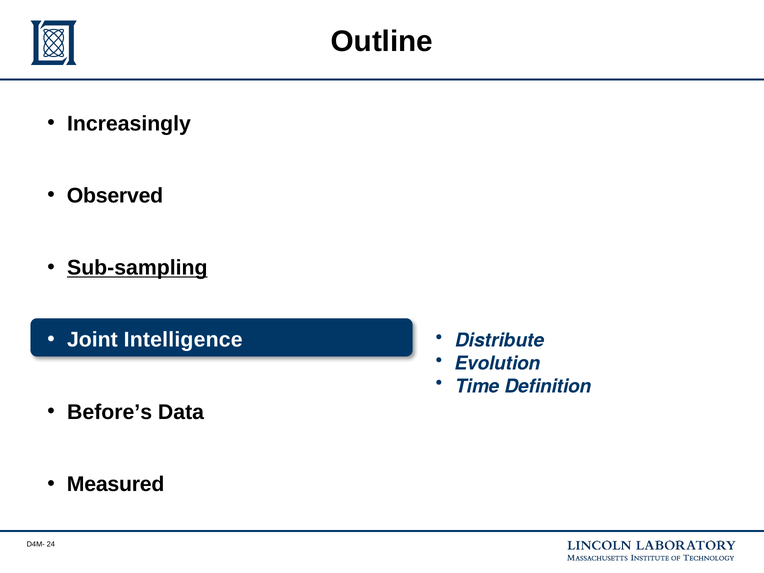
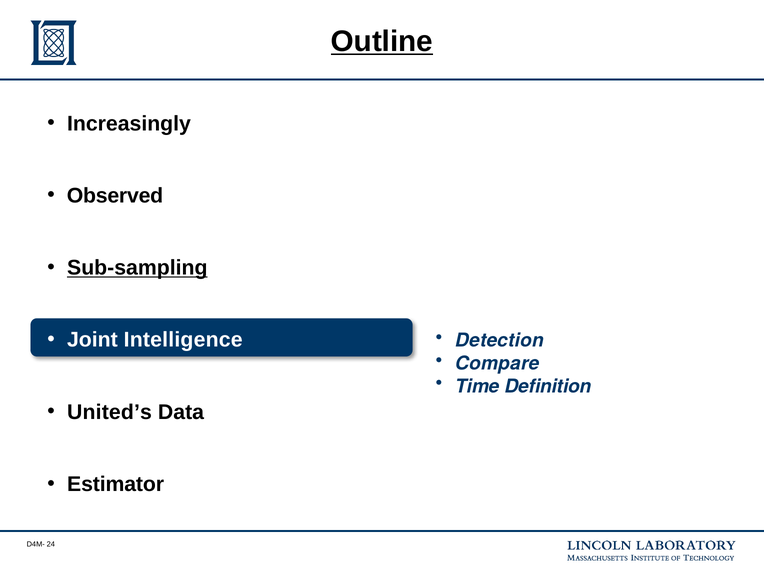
Outline underline: none -> present (382, 41)
Distribute: Distribute -> Detection (500, 340)
Evolution: Evolution -> Compare (497, 363)
Before’s: Before’s -> United’s (110, 412)
Measured: Measured -> Estimator (116, 484)
